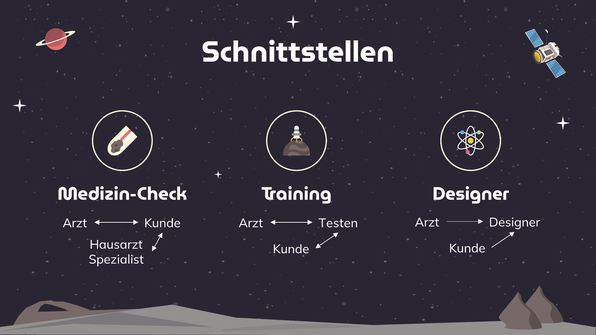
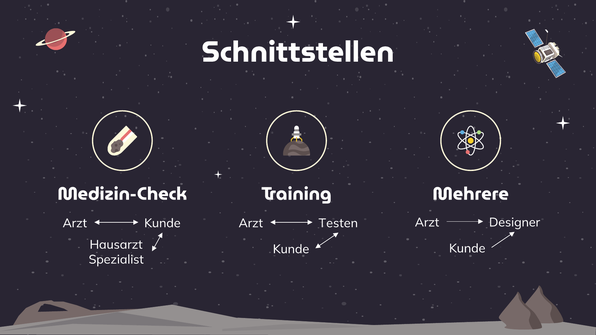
Training Designer: Designer -> Mehrere (471, 194)
